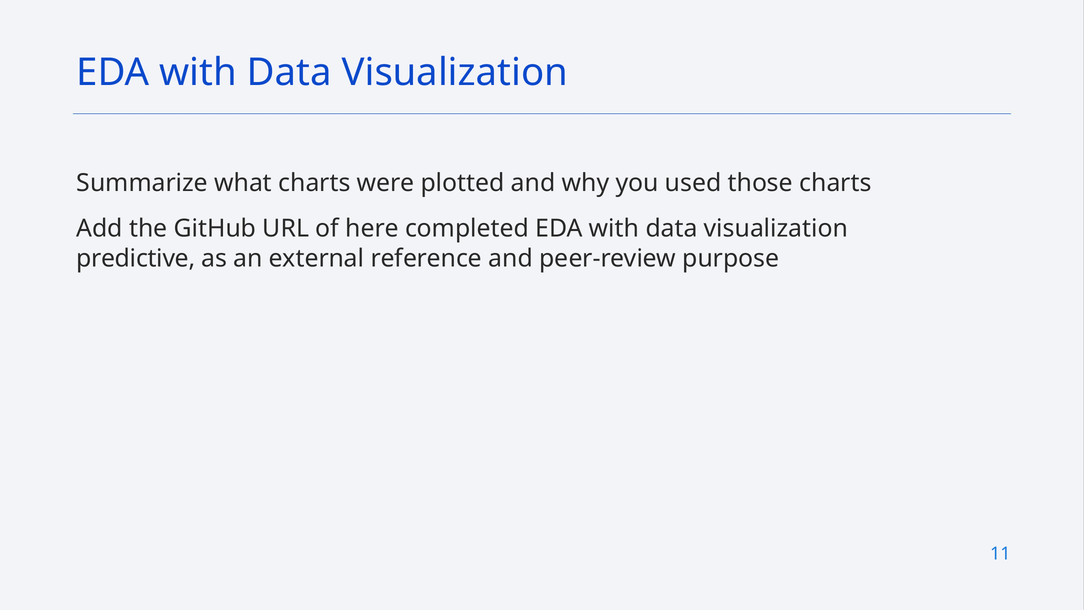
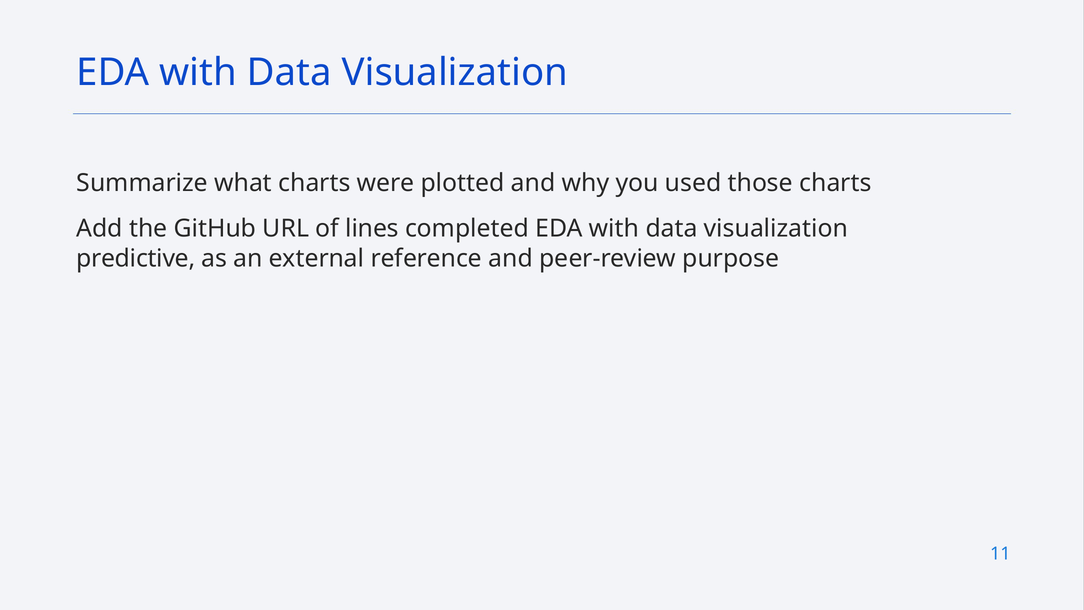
here: here -> lines (372, 229)
